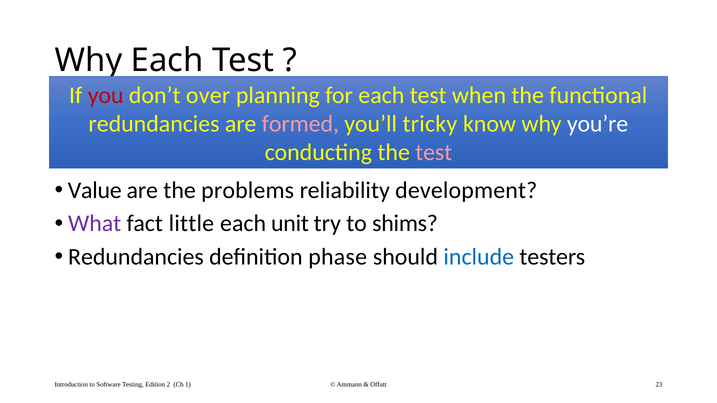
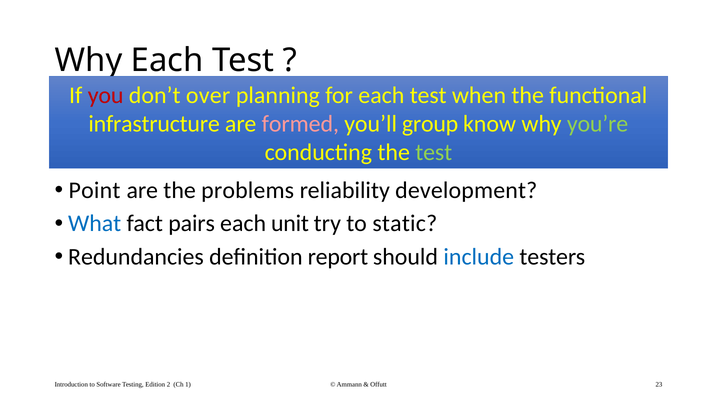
redundancies: redundancies -> infrastructure (154, 124)
tricky: tricky -> group (430, 124)
you’re colour: white -> light green (598, 124)
test colour: pink -> light green (434, 153)
Value: Value -> Point (95, 190)
What colour: purple -> blue (95, 224)
little: little -> pairs (192, 224)
shims: shims -> static (405, 224)
phase: phase -> report (338, 257)
